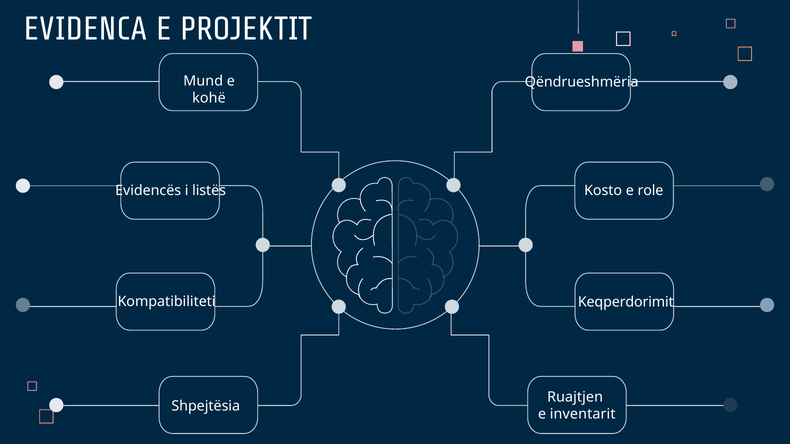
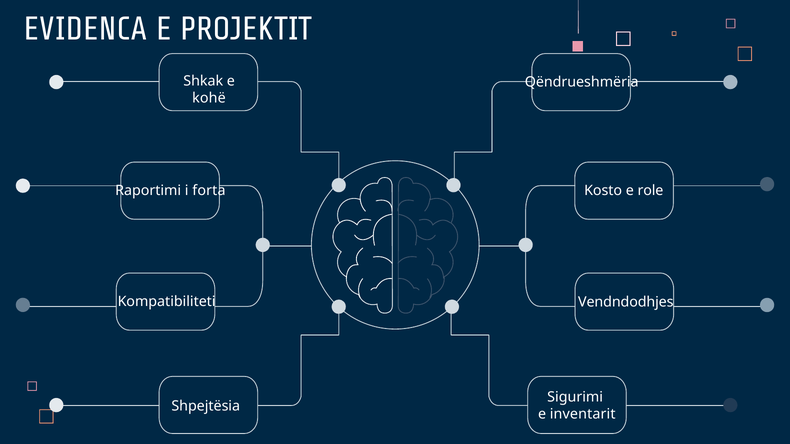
Mund: Mund -> Shkak (203, 81)
Evidencës: Evidencës -> Raportimi (148, 191)
listës: listës -> forta (209, 191)
Keqperdorimit: Keqperdorimit -> Vendndodhjes (626, 302)
Ruajtjen: Ruajtjen -> Sigurimi (575, 397)
